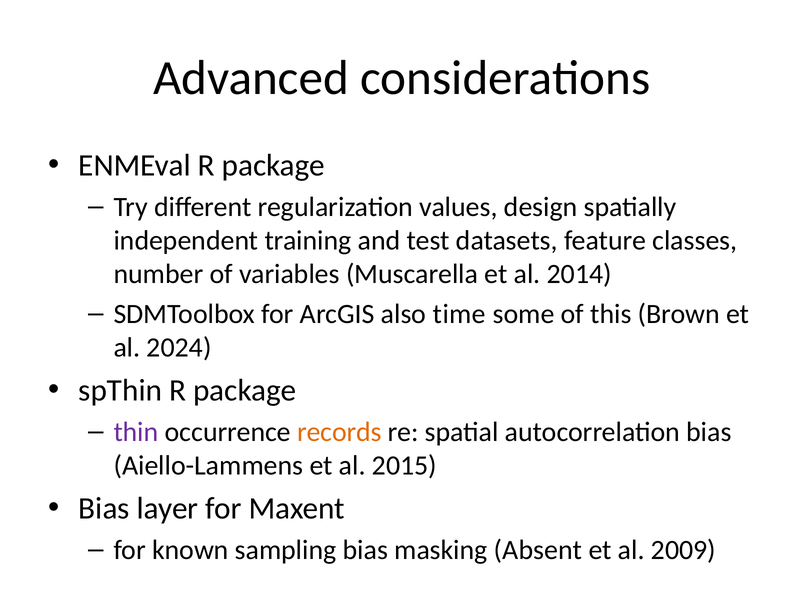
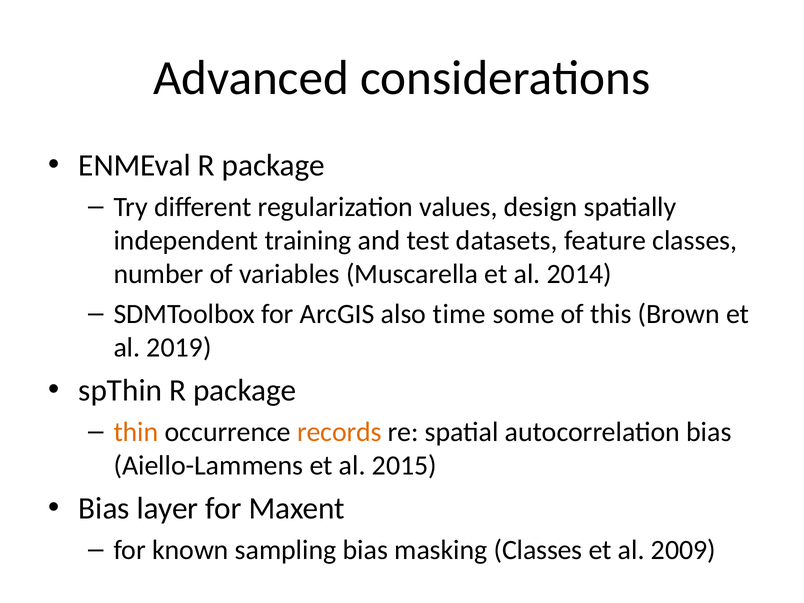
2024: 2024 -> 2019 (179, 347)
thin colour: purple -> orange (136, 432)
masking Absent: Absent -> Classes (538, 550)
